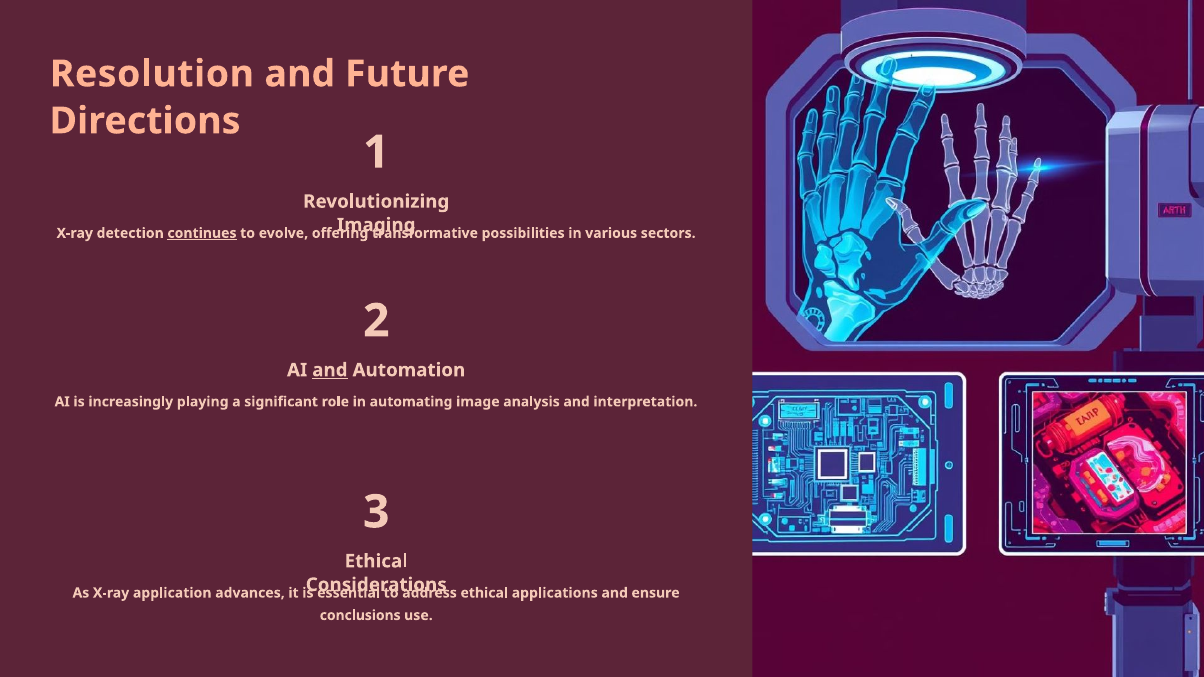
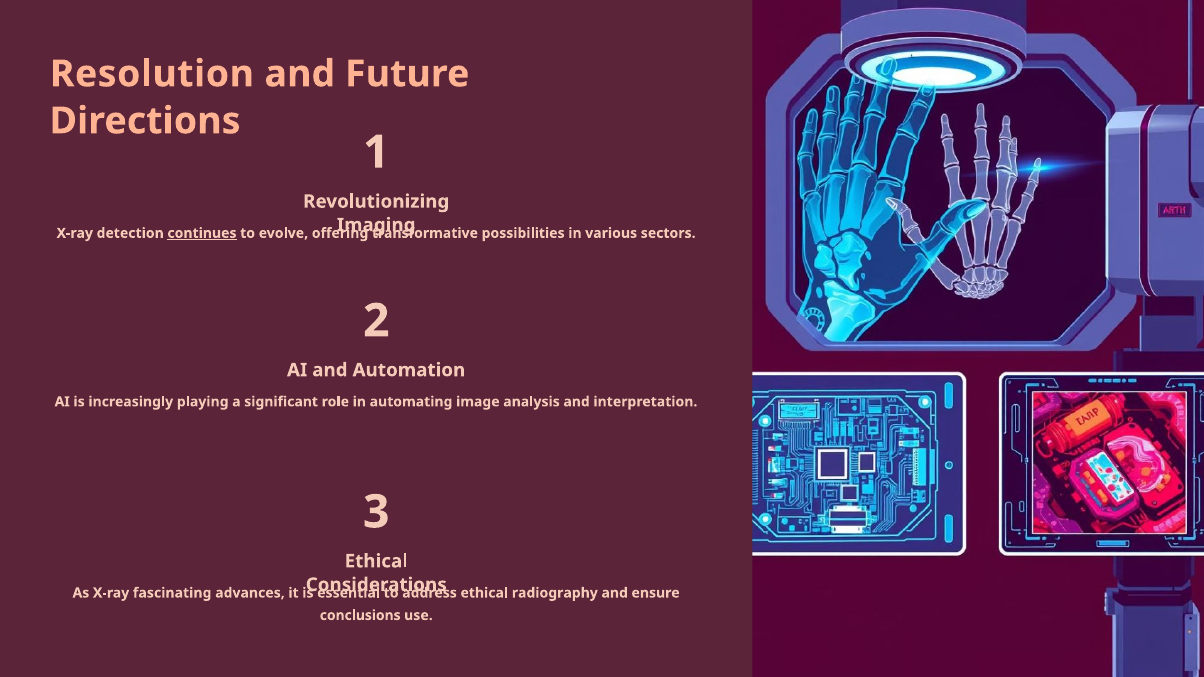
and underline: present -> none (330, 370)
application: application -> fascinating (172, 593)
applications: applications -> radiography (555, 593)
